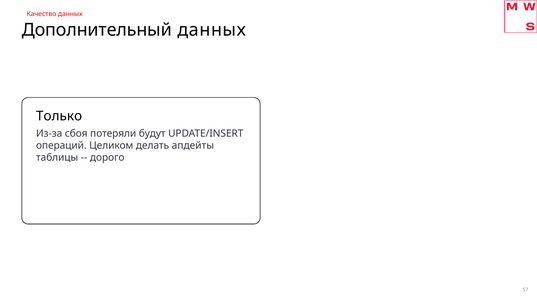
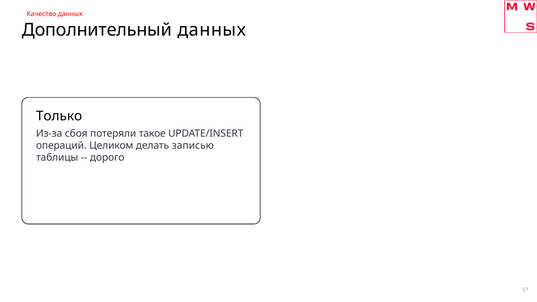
будут: будут -> такое (152, 134)
апдейты: апдейты -> записью (193, 146)
